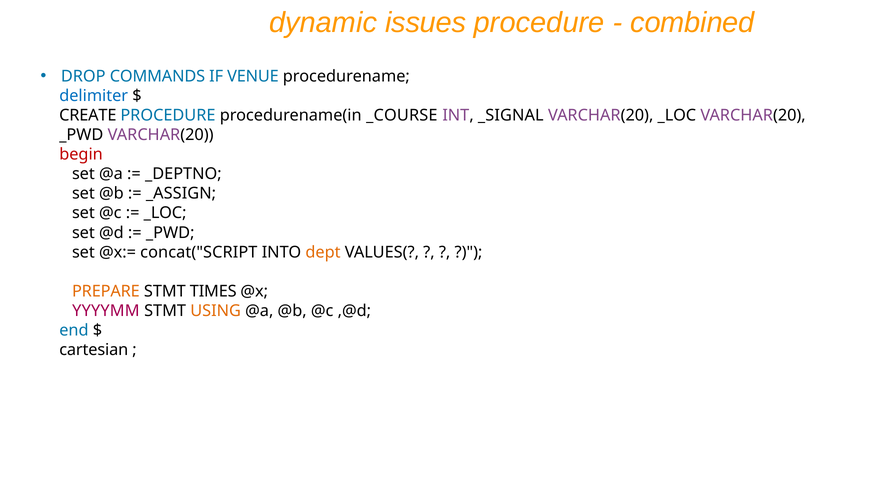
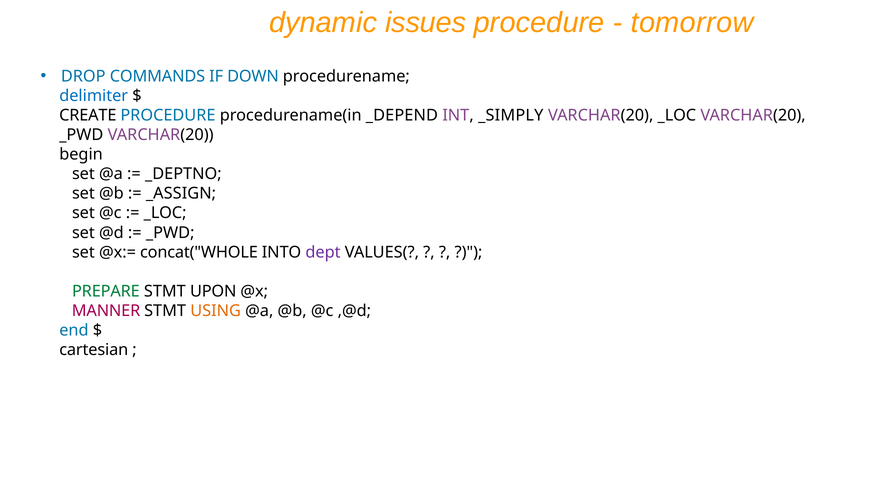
combined: combined -> tomorrow (692, 23)
VENUE: VENUE -> DOWN (253, 76)
_COURSE: _COURSE -> _DEPEND (402, 115)
_SIGNAL: _SIGNAL -> _SIMPLY (511, 115)
begin colour: red -> black (81, 155)
concat("SCRIPT: concat("SCRIPT -> concat("WHOLE (199, 252)
dept colour: orange -> purple (323, 252)
PREPARE colour: orange -> green (106, 292)
TIMES: TIMES -> UPON (213, 292)
YYYYMM: YYYYMM -> MANNER (106, 311)
